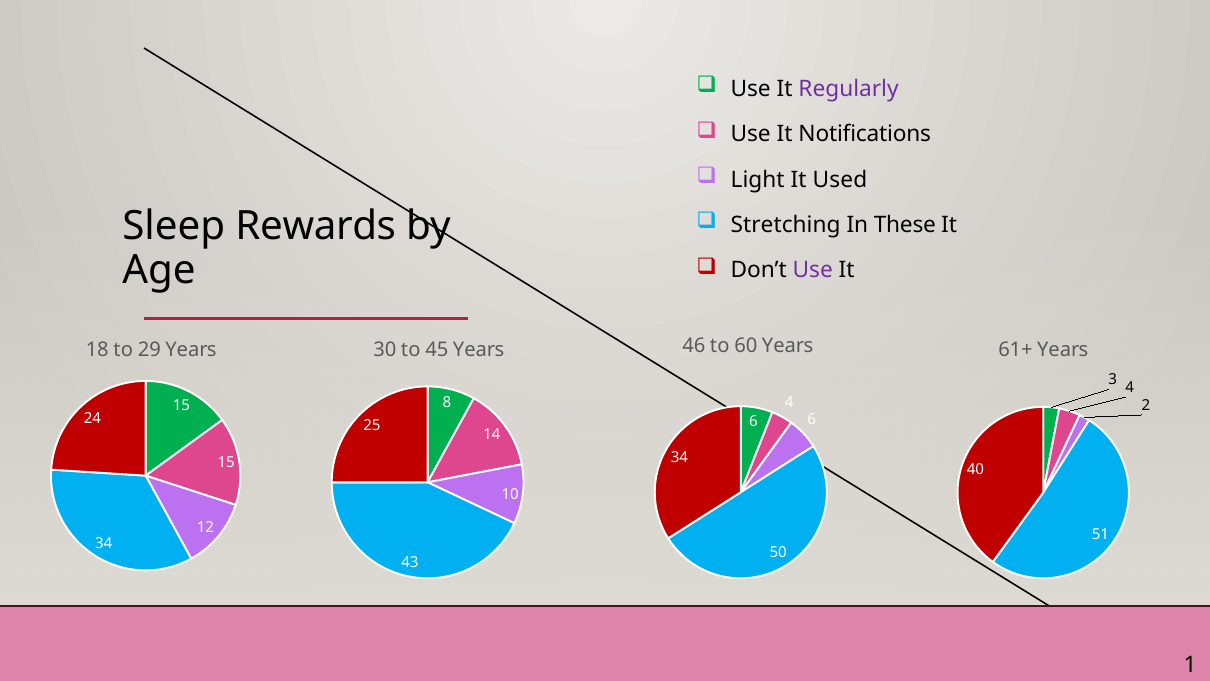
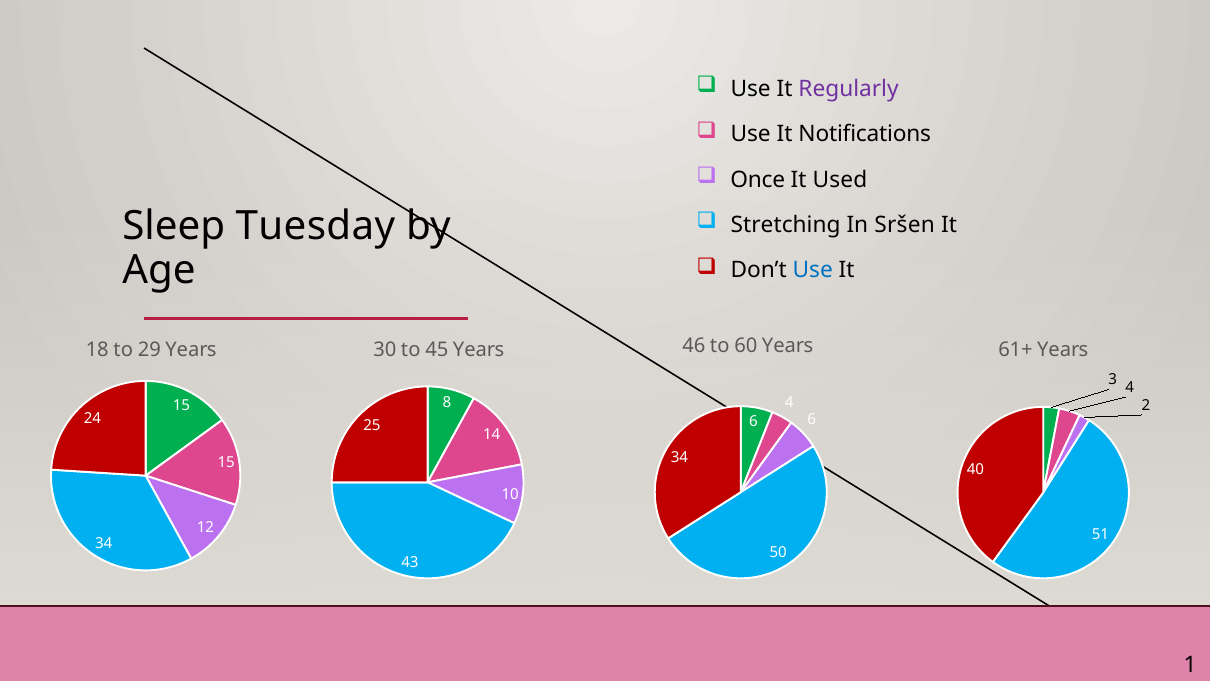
Light: Light -> Once (758, 180)
These: These -> Sršen (905, 225)
Rewards: Rewards -> Tuesday (315, 226)
Use colour: purple -> blue (813, 270)
